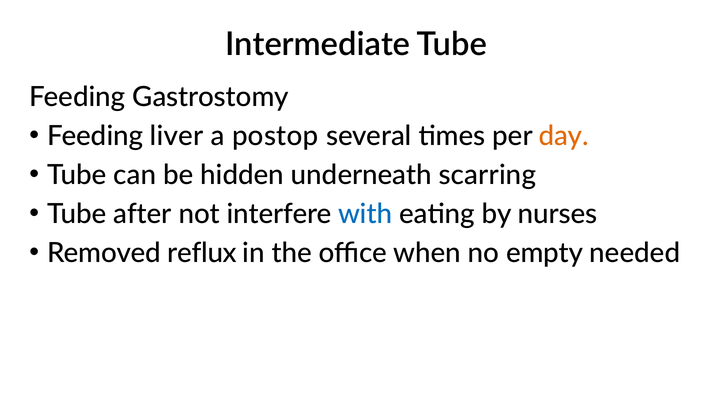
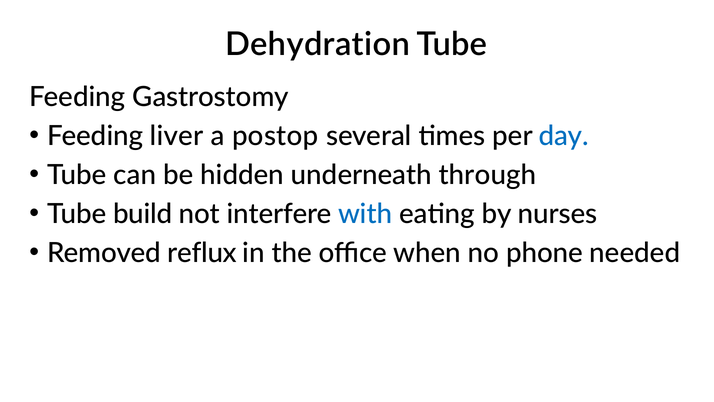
Intermediate: Intermediate -> Dehydration (317, 44)
day colour: orange -> blue (564, 136)
scarring: scarring -> through (487, 175)
after: after -> build (143, 214)
empty: empty -> phone (545, 253)
